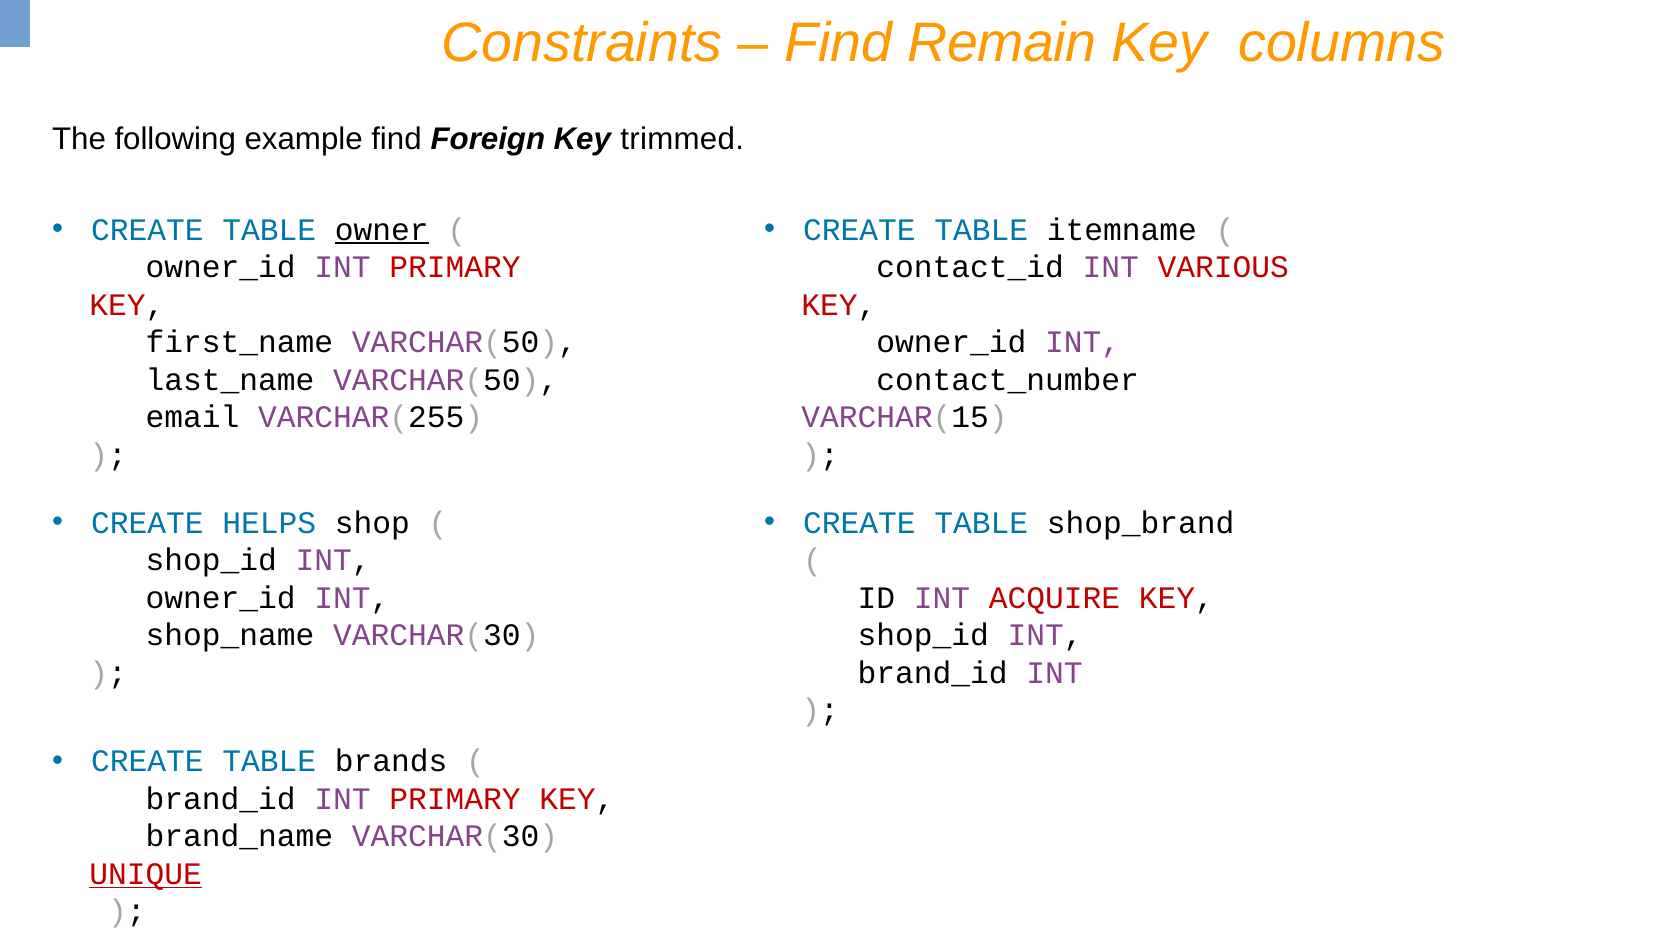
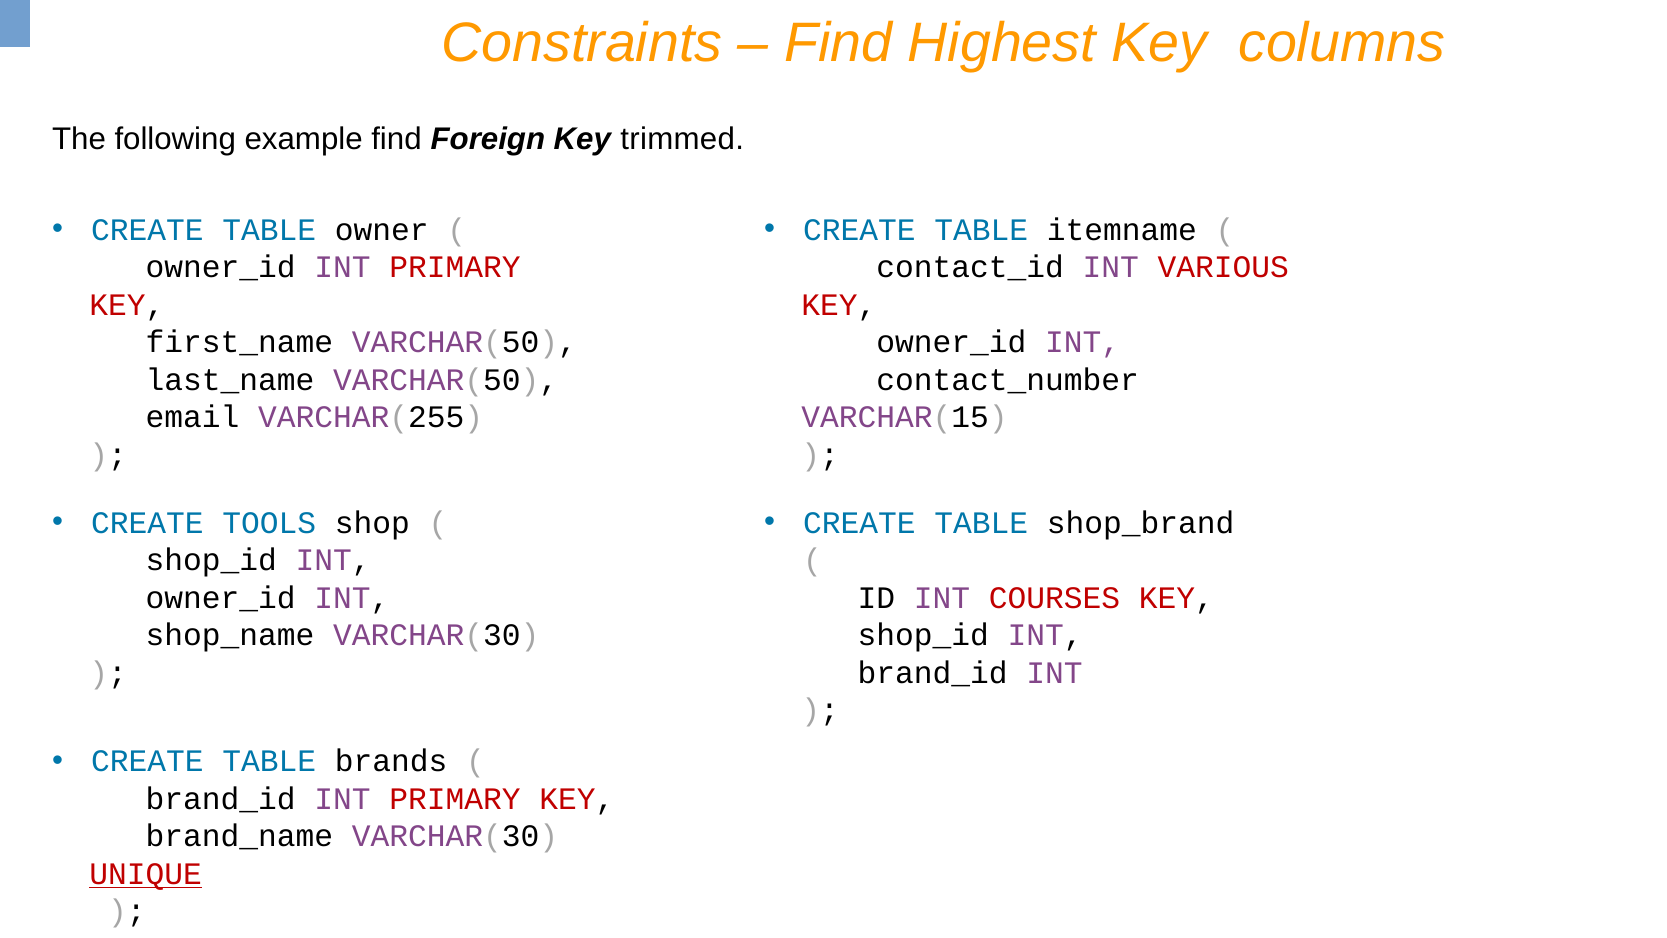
Remain: Remain -> Highest (1002, 43)
owner underline: present -> none (382, 230)
HELPS: HELPS -> TOOLS (269, 523)
ACQUIRE: ACQUIRE -> COURSES (1055, 598)
